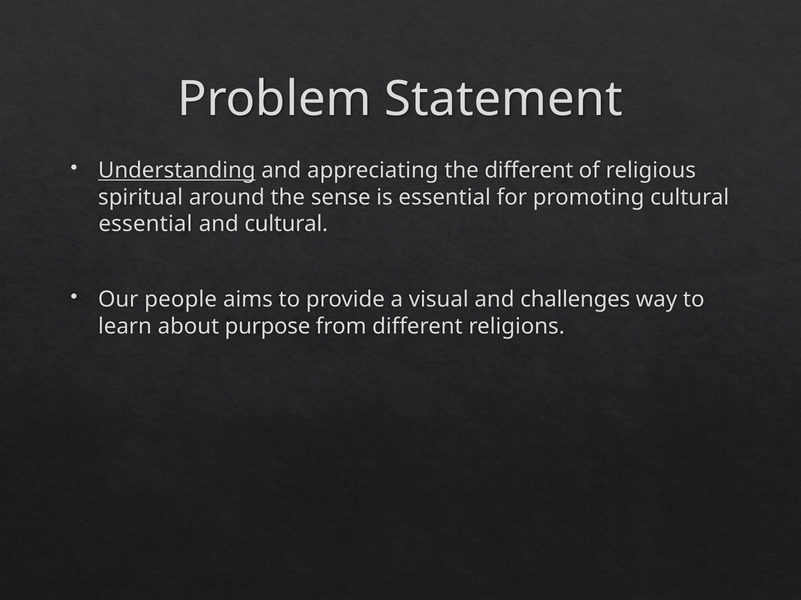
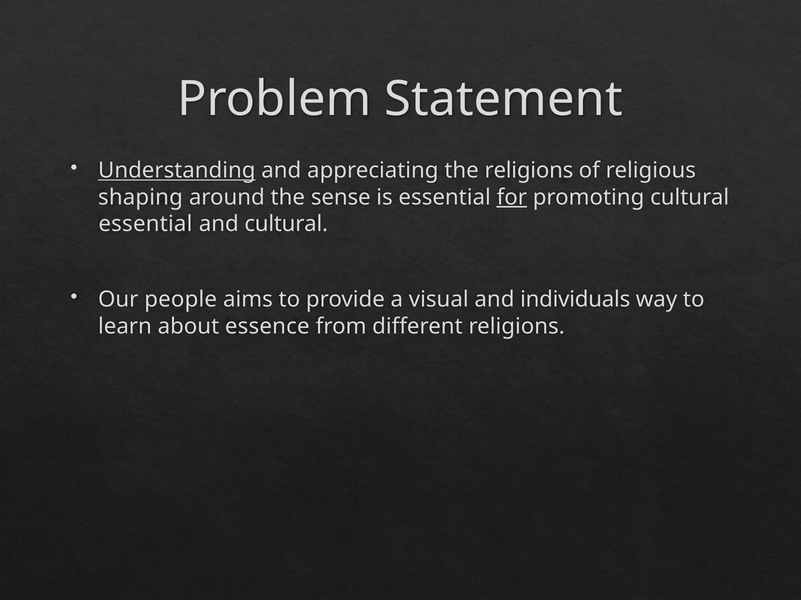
the different: different -> religions (529, 171)
spiritual: spiritual -> shaping (140, 197)
for underline: none -> present (512, 197)
challenges: challenges -> individuals (575, 300)
purpose: purpose -> essence (267, 327)
